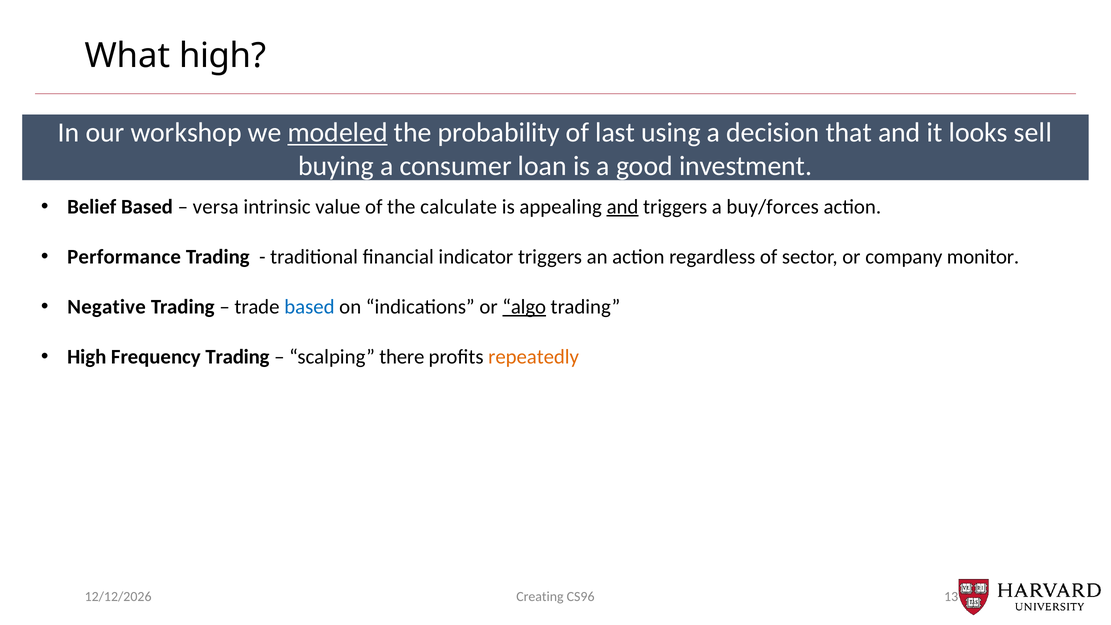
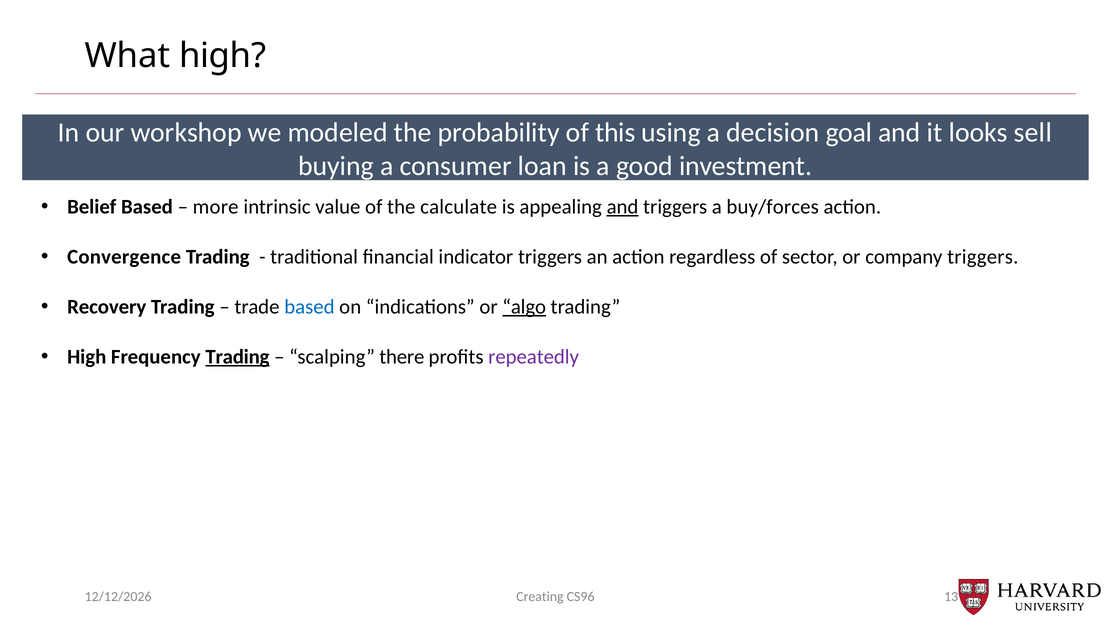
modeled underline: present -> none (338, 133)
last: last -> this (615, 133)
that: that -> goal (849, 133)
versa: versa -> more (216, 207)
Performance: Performance -> Convergence (124, 257)
company monitor: monitor -> triggers (983, 257)
Negative: Negative -> Recovery (107, 307)
Trading underline: none -> present (237, 357)
repeatedly colour: orange -> purple (534, 357)
